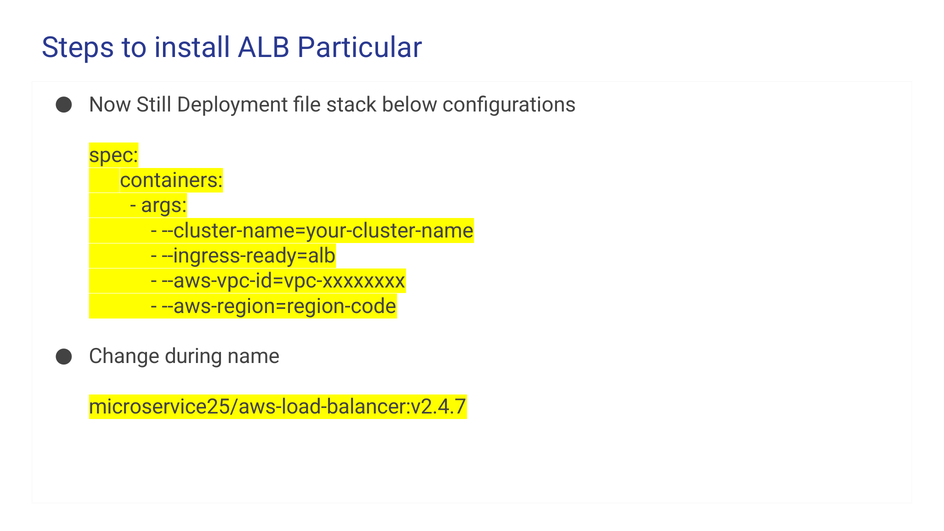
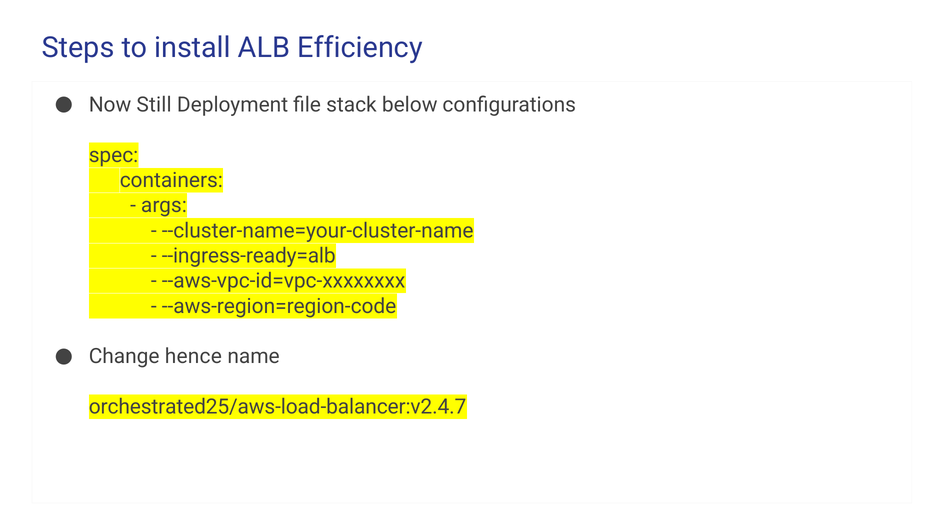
Particular: Particular -> Efficiency (360, 47)
during: during -> hence (193, 357)
microservice25/aws-load-balancer:v2.4.7: microservice25/aws-load-balancer:v2.4.7 -> orchestrated25/aws-load-balancer:v2.4.7 (278, 407)
